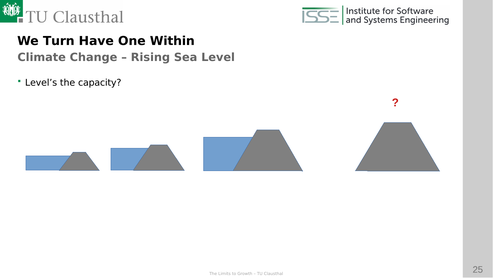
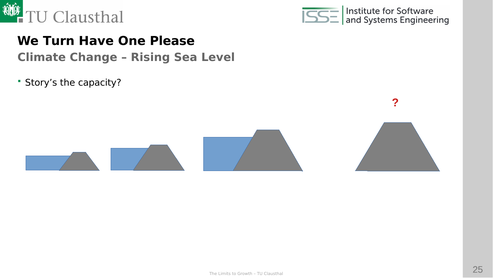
Within: Within -> Please (172, 41)
Level’s: Level’s -> Story’s (41, 82)
